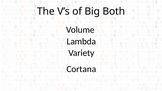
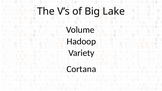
Both: Both -> Lake (114, 11)
Lambda: Lambda -> Hadoop (81, 41)
